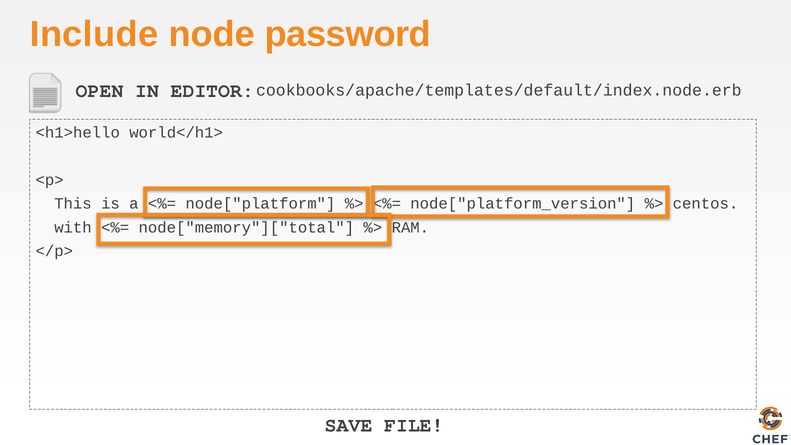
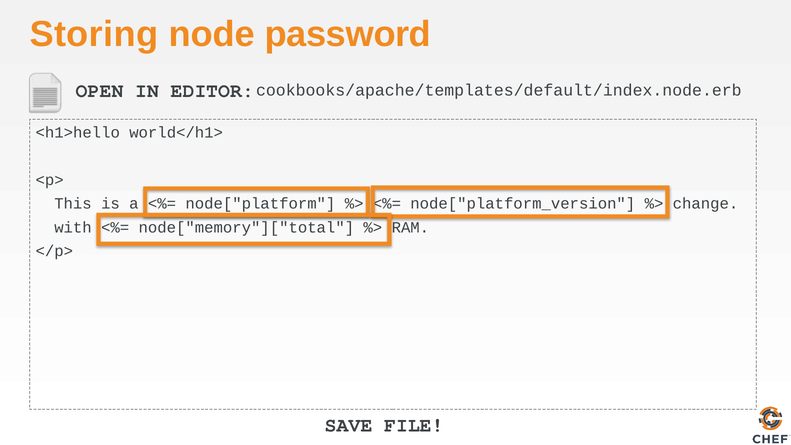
Include: Include -> Storing (94, 34)
centos: centos -> change (706, 204)
